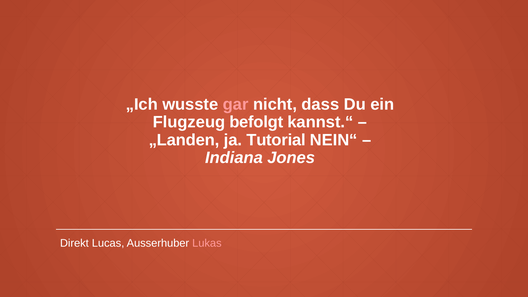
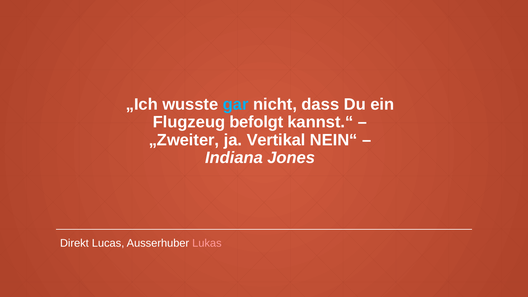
gar colour: pink -> light blue (236, 104)
„Landen: „Landen -> „Zweiter (184, 140)
Tutorial: Tutorial -> Vertikal (276, 140)
